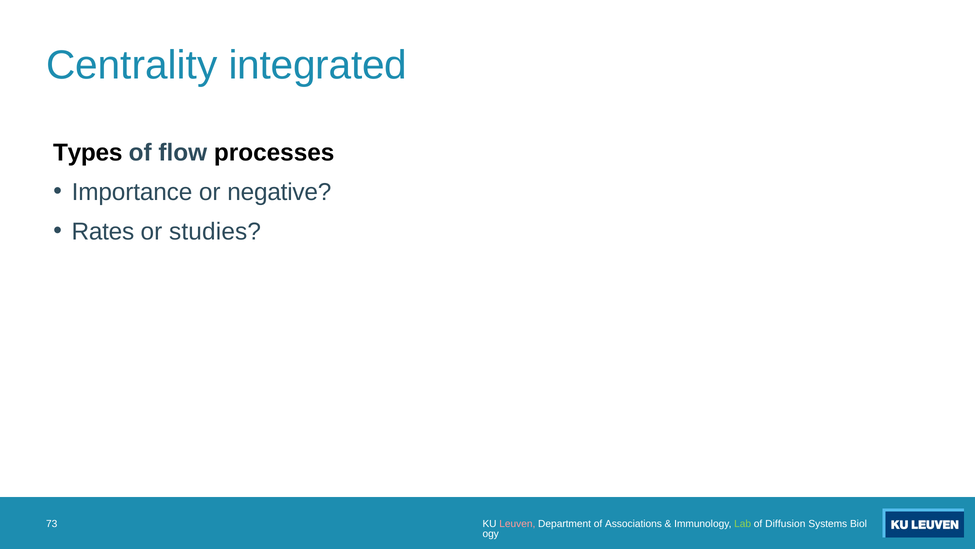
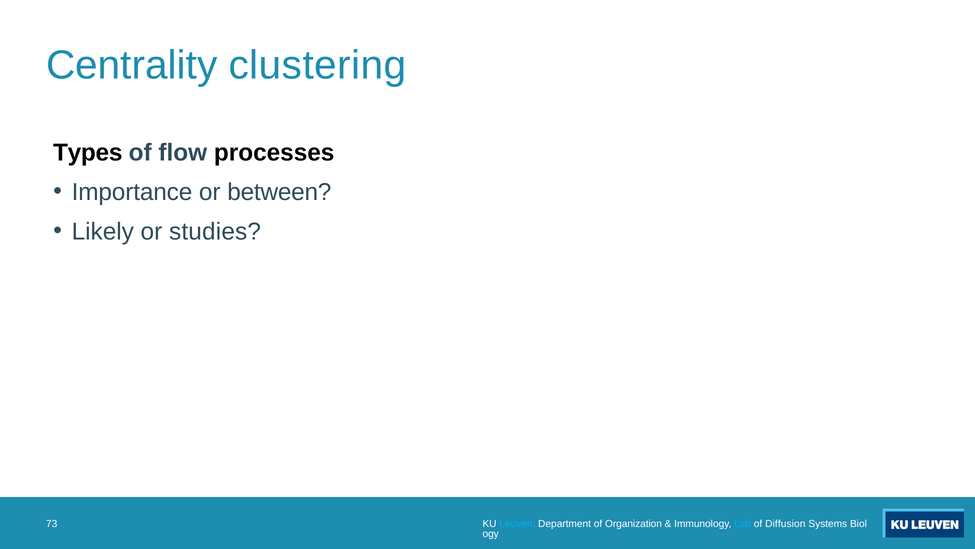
integrated: integrated -> clustering (317, 65)
negative: negative -> between (279, 192)
Rates: Rates -> Likely (103, 231)
Leuven colour: pink -> light blue (517, 523)
Associations: Associations -> Organization (634, 523)
Lab colour: light green -> light blue (743, 523)
